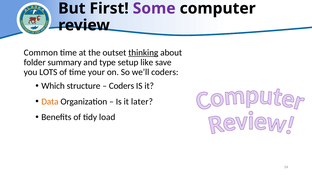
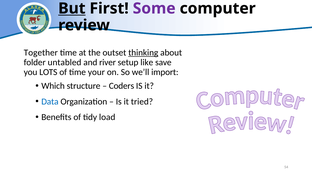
But underline: none -> present (72, 8)
Common: Common -> Together (41, 53)
summary: summary -> untabled (65, 63)
type: type -> river (108, 63)
we’ll coders: coders -> import (165, 72)
Data colour: orange -> blue (50, 102)
later: later -> tried (142, 102)
